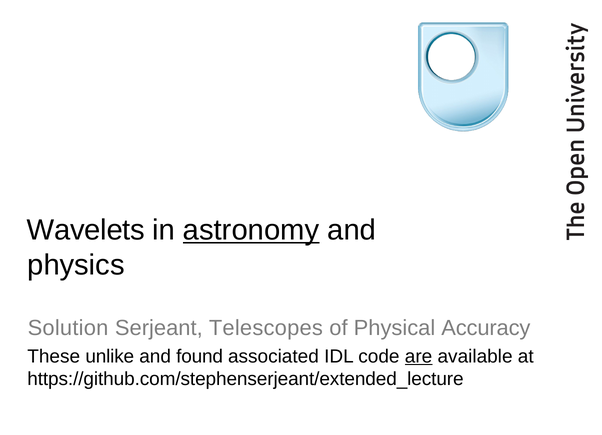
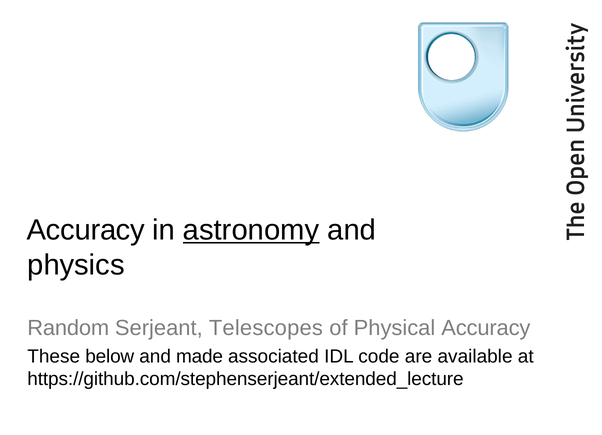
Wavelets: Wavelets -> Accuracy (86, 230)
Solution: Solution -> Random (68, 328)
unlike: unlike -> below (110, 356)
found: found -> made (200, 356)
are underline: present -> none (419, 356)
